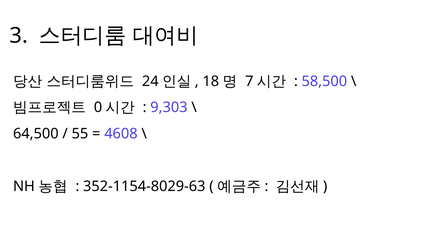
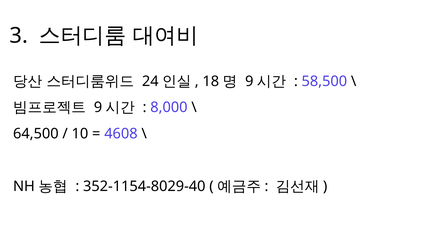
7: 7 -> 9 (249, 81)
0: 0 -> 9 (98, 107)
9,303: 9,303 -> 8,000 (169, 107)
55: 55 -> 10 (80, 134)
352-1154-8029-63: 352-1154-8029-63 -> 352-1154-8029-40 (144, 186)
